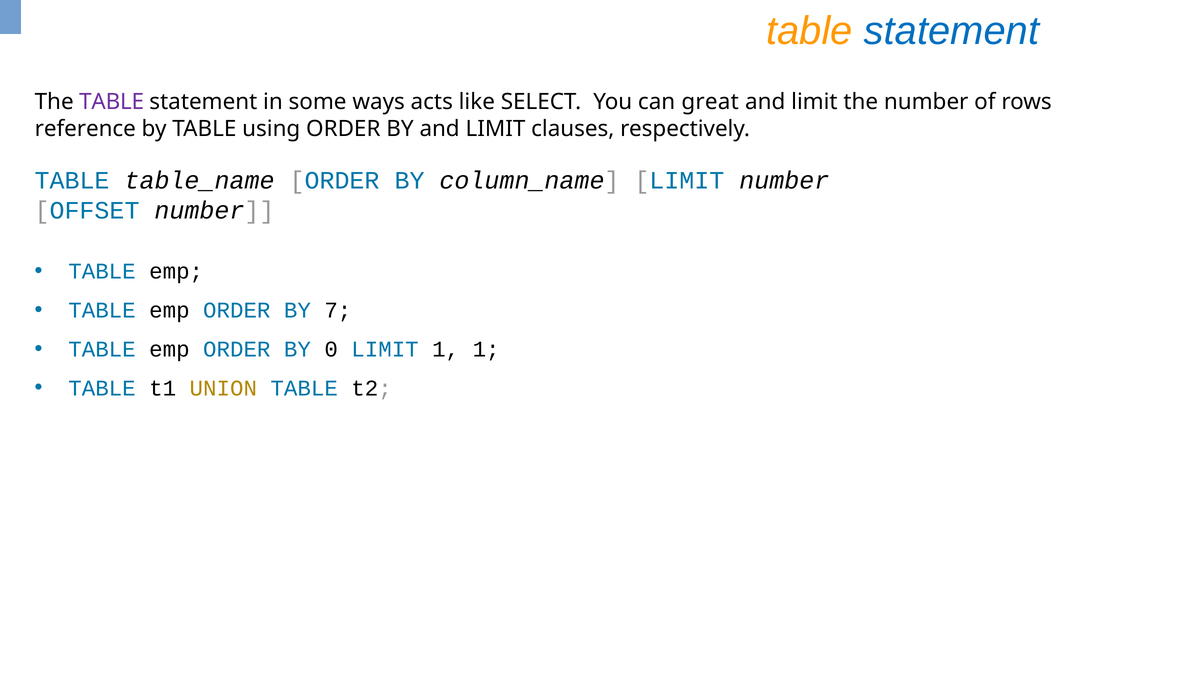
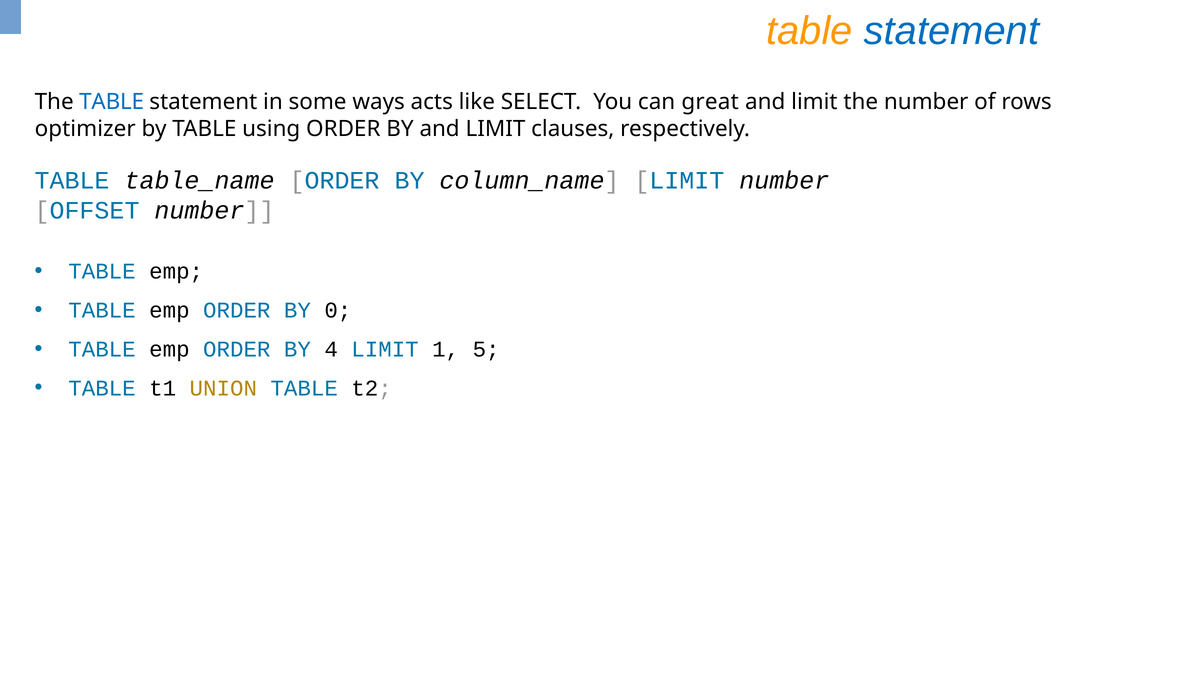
TABLE colour: purple -> blue (112, 102)
reference: reference -> optimizer (85, 129)
7: 7 -> 0 (338, 310)
0: 0 -> 4 (331, 349)
1 1: 1 -> 5 (486, 349)
